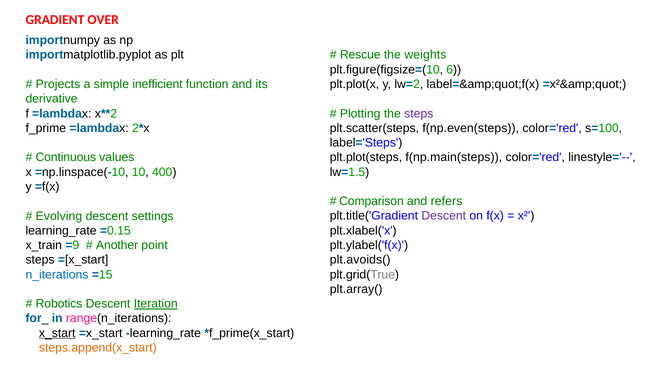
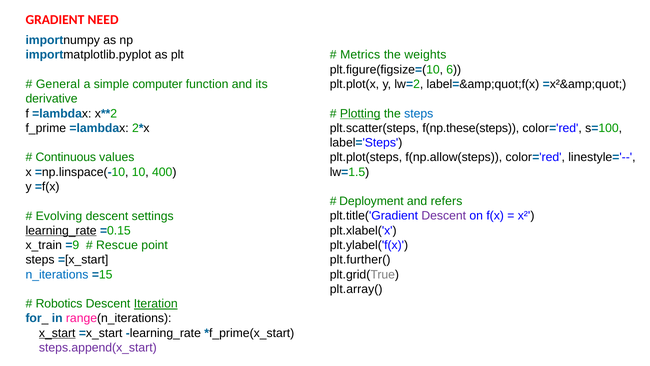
OVER: OVER -> NEED (103, 20)
Rescue: Rescue -> Metrics (360, 55)
Projects: Projects -> General (58, 84)
inefficient: inefficient -> computer (157, 84)
Plotting underline: none -> present (360, 113)
steps colour: purple -> blue (419, 113)
f(np.even(steps: f(np.even(steps -> f(np.these(steps (471, 128)
f(np.main(steps: f(np.main(steps -> f(np.allow(steps (454, 157)
Comparison: Comparison -> Deployment (371, 201)
learning_rate underline: none -> present (61, 230)
Another: Another -> Rescue (117, 245)
plt.avoids(: plt.avoids( -> plt.further( (360, 260)
steps.append(x_start colour: orange -> purple (98, 347)
